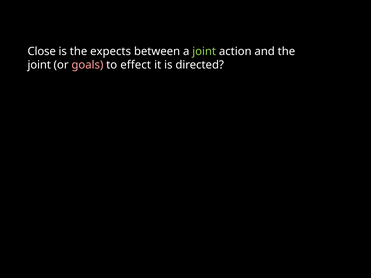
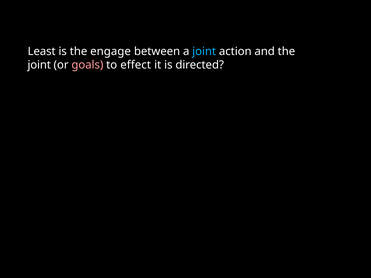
Close: Close -> Least (42, 51)
expects: expects -> engage (111, 51)
joint colour: light green -> light blue (204, 51)
